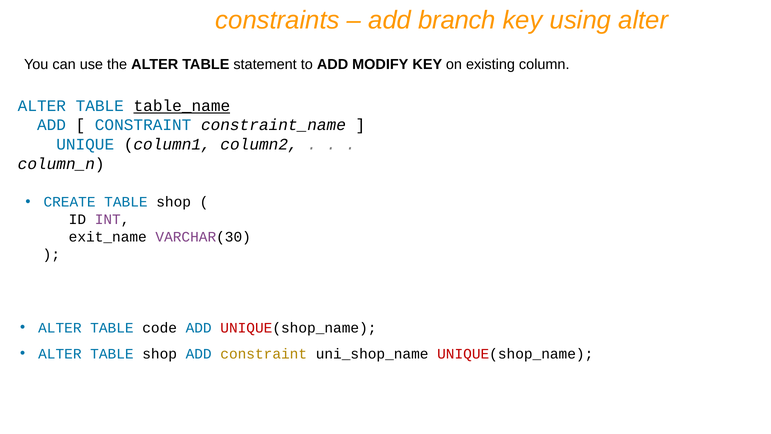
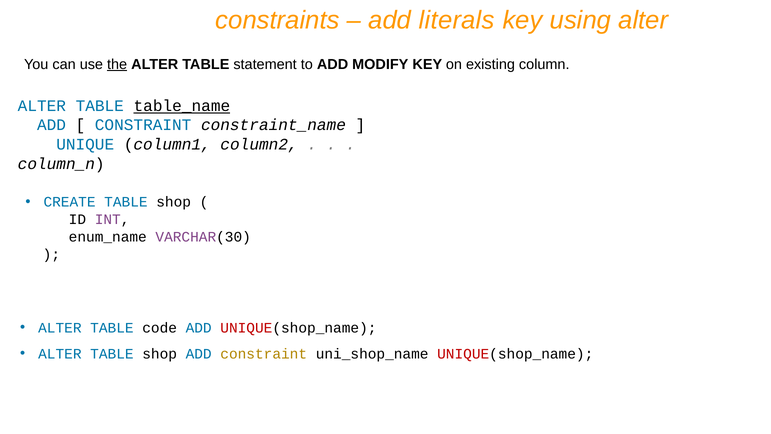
branch: branch -> literals (457, 20)
the underline: none -> present (117, 64)
exit_name: exit_name -> enum_name (108, 237)
